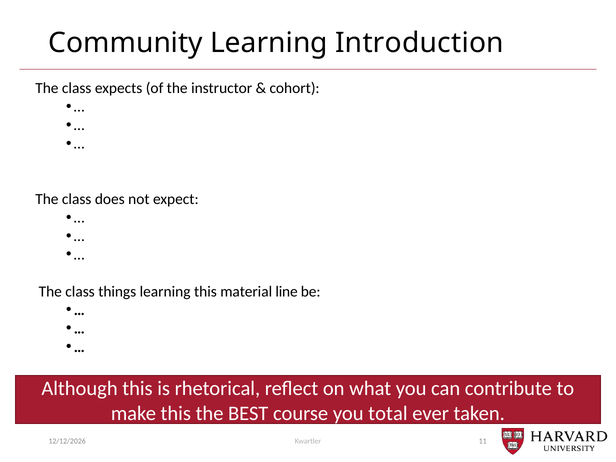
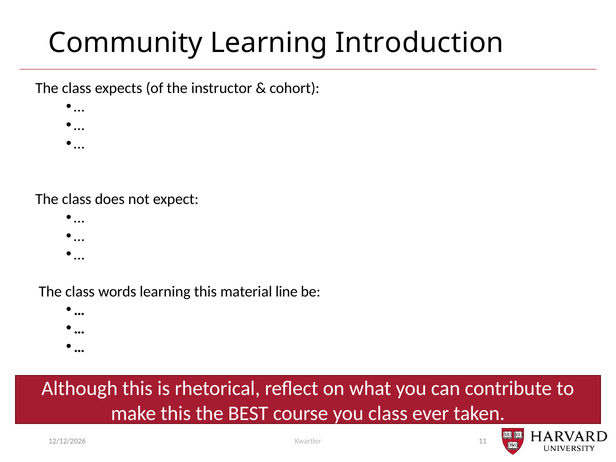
things: things -> words (117, 292)
you total: total -> class (388, 413)
